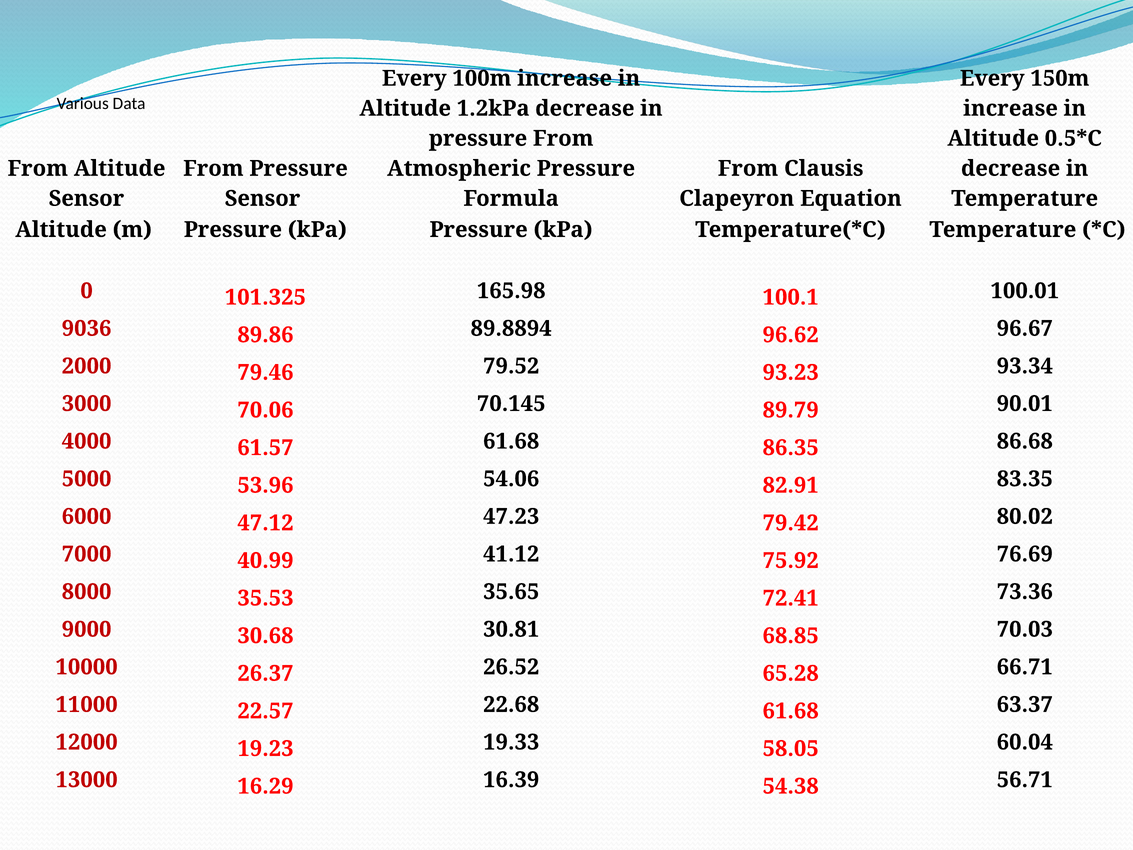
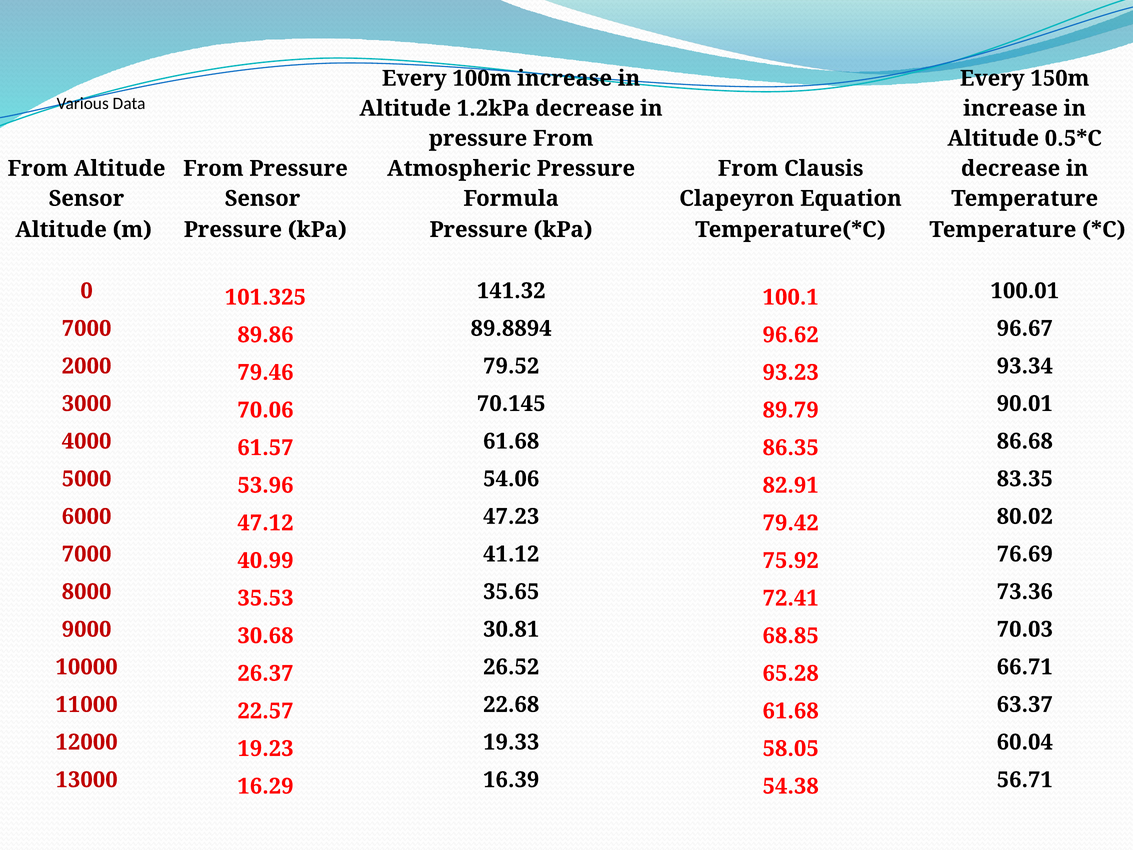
165.98: 165.98 -> 141.32 (511, 291)
9036: 9036 -> 7000 (87, 328)
